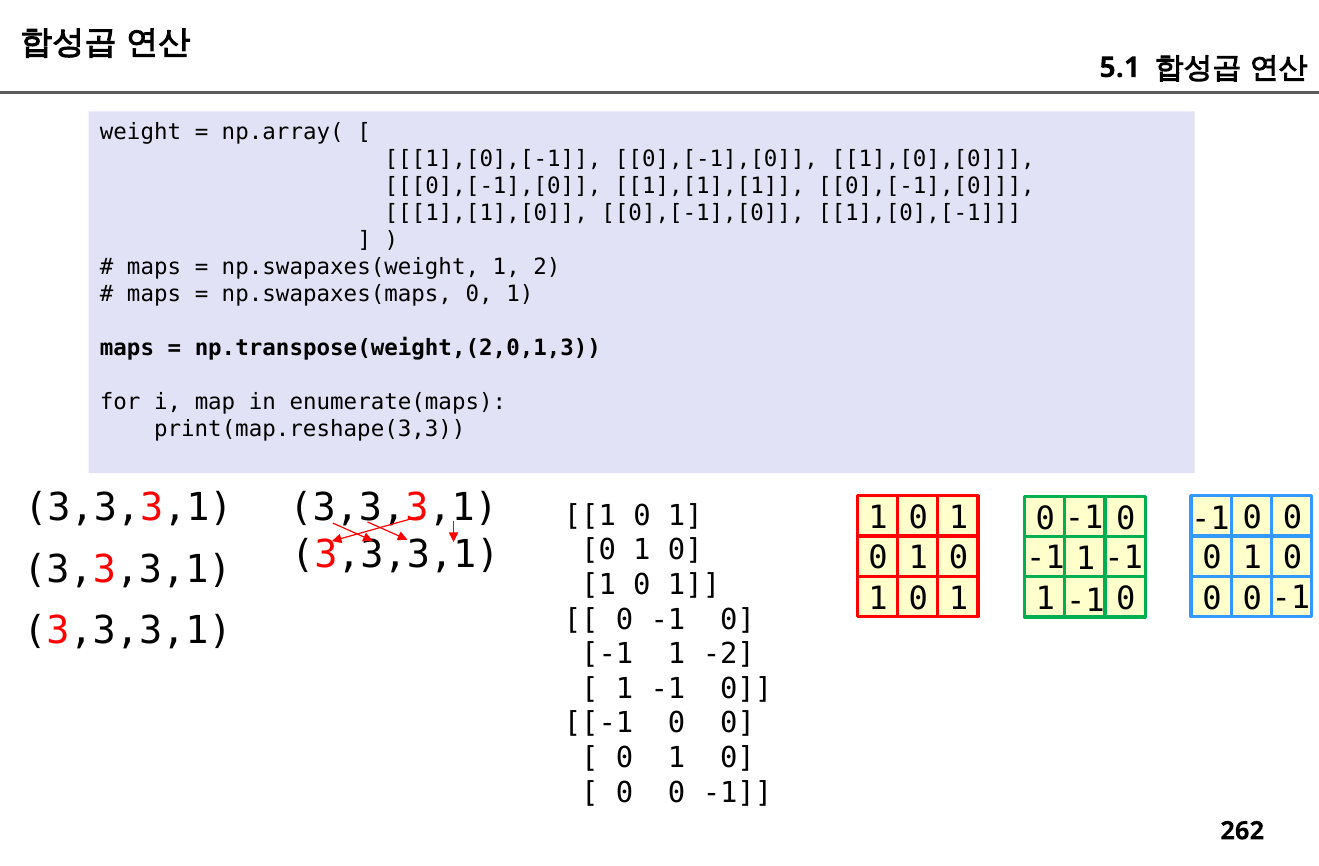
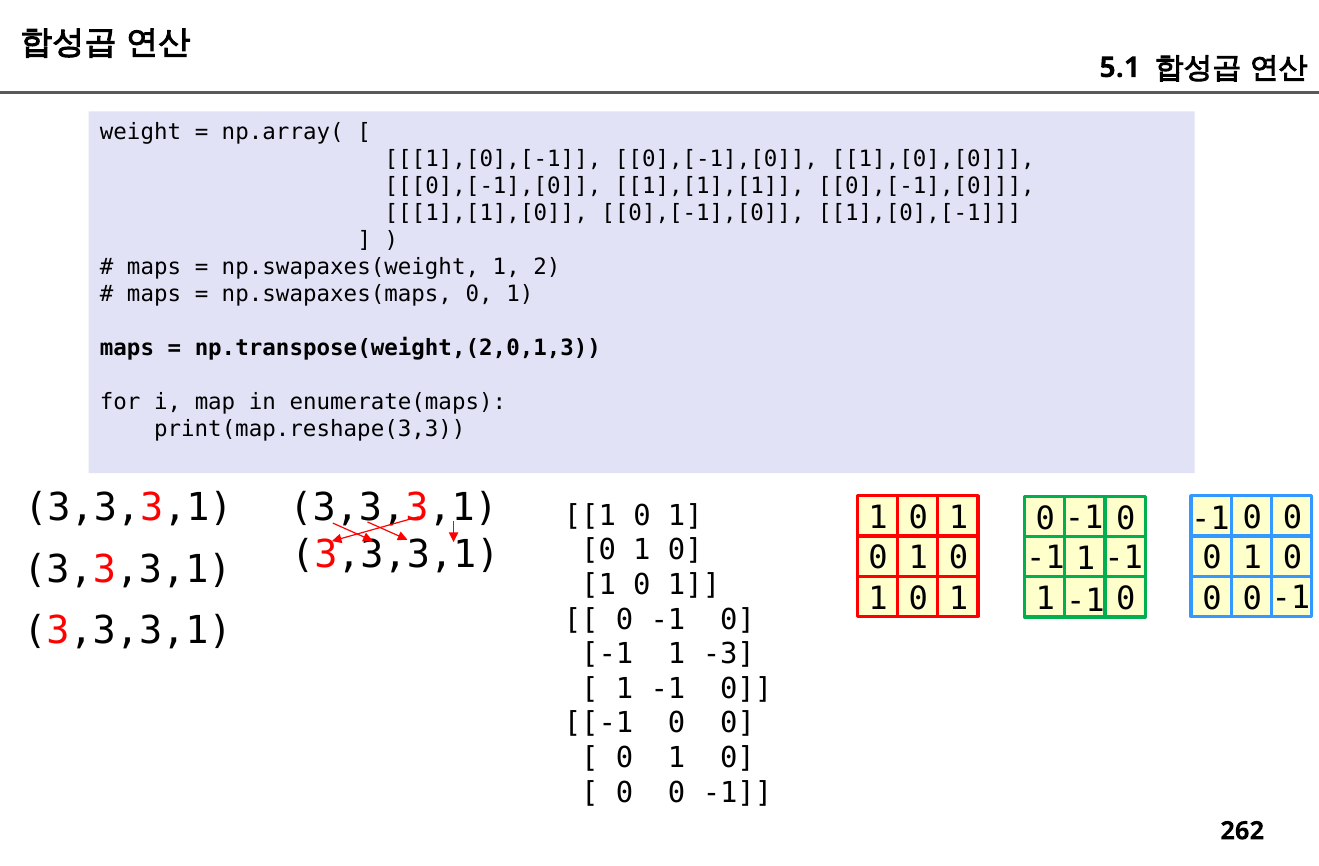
-2: -2 -> -3 (729, 654)
